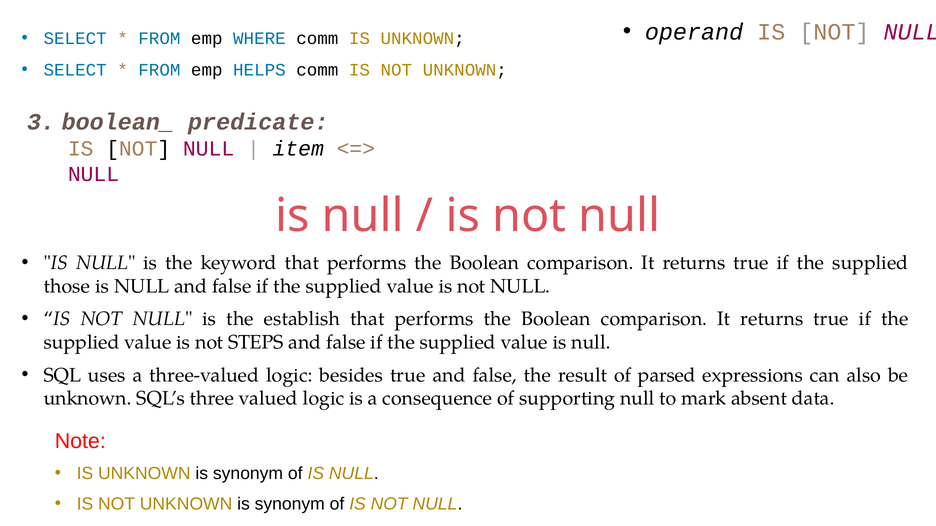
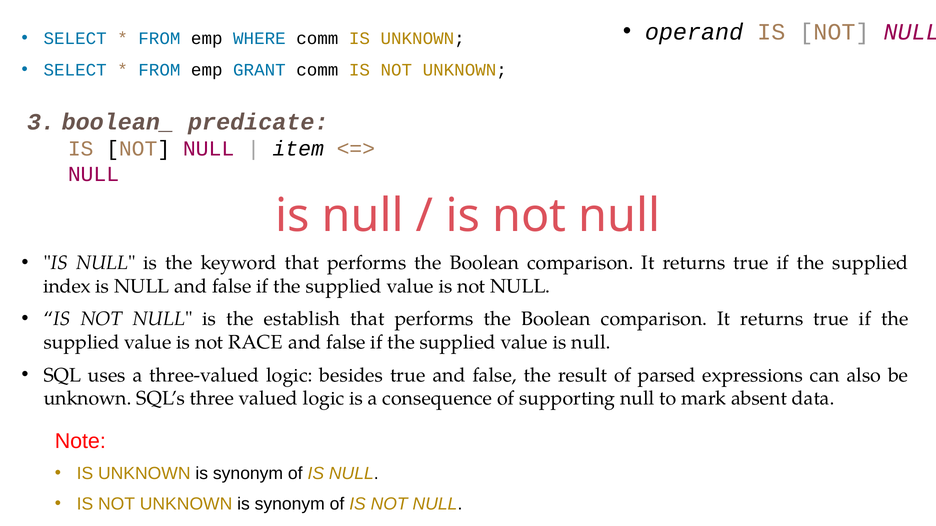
HELPS: HELPS -> GRANT (259, 70)
those: those -> index (67, 287)
STEPS: STEPS -> RACE (256, 343)
